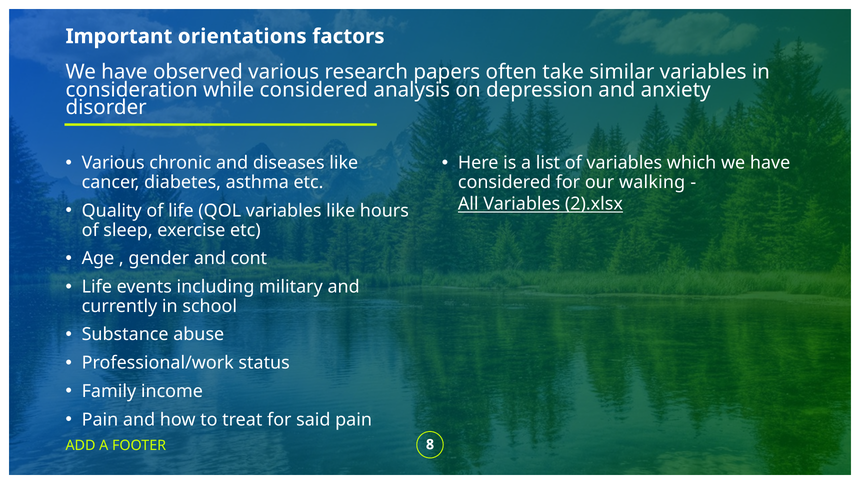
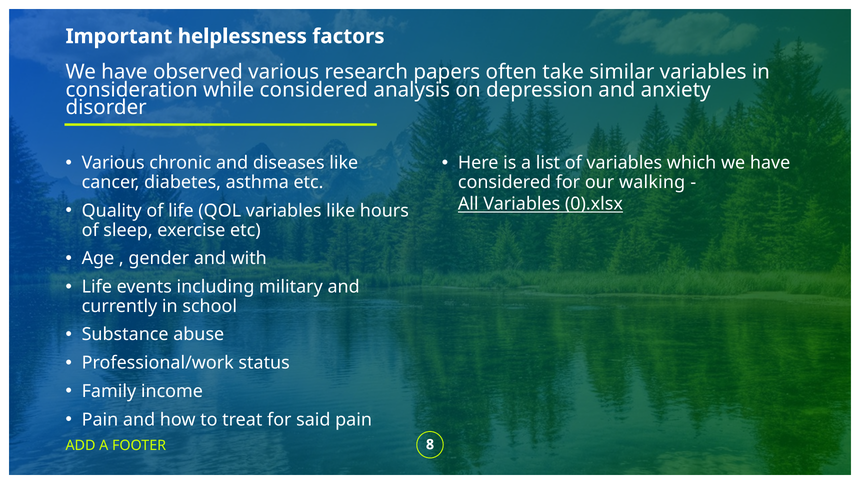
orientations: orientations -> helplessness (242, 36)
2).xlsx: 2).xlsx -> 0).xlsx (594, 204)
cont: cont -> with (249, 258)
